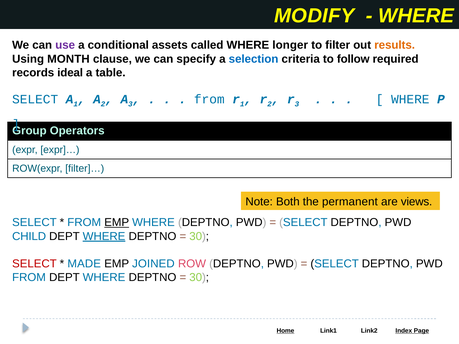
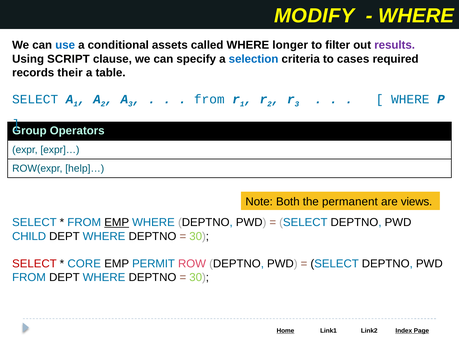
use colour: purple -> blue (65, 45)
results colour: orange -> purple (395, 45)
MONTH: MONTH -> SCRIPT (68, 59)
follow: follow -> cases (353, 59)
ideal: ideal -> their (70, 73)
filter]…: filter]… -> help]… (85, 169)
WHERE underline: present -> none (104, 236)
MADE: MADE -> CORE (84, 264)
JOINED: JOINED -> PERMIT (154, 264)
